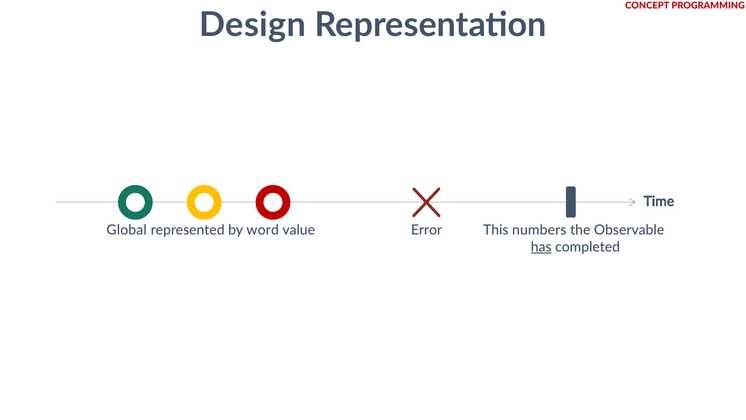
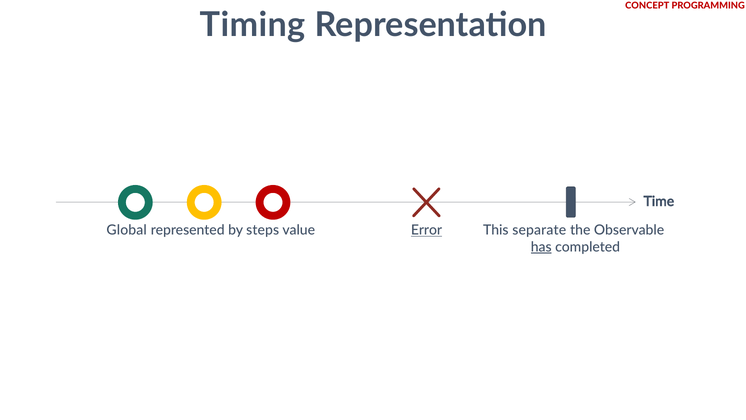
Design: Design -> Timing (253, 25)
word: word -> steps (263, 230)
Error underline: none -> present (427, 230)
numbers: numbers -> separate (539, 230)
